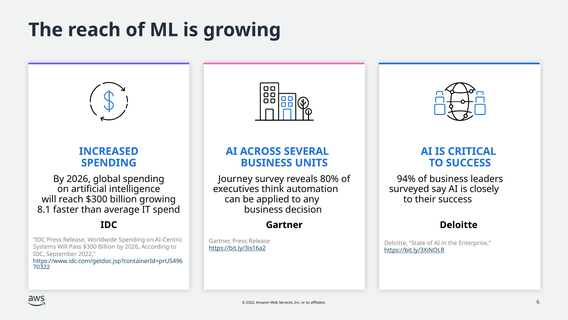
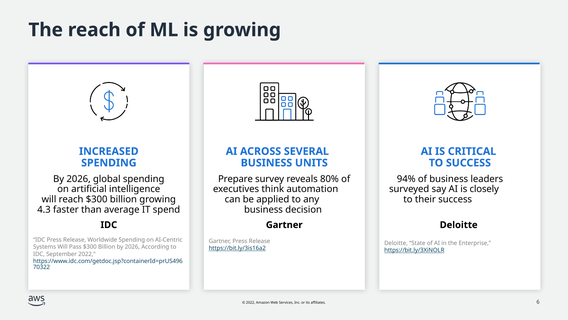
Journey: Journey -> Prepare (235, 179)
8.1: 8.1 -> 4.3 (44, 209)
